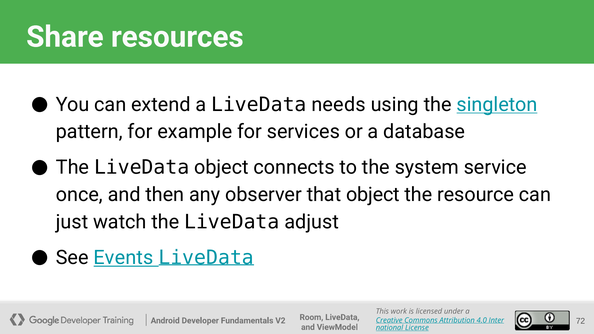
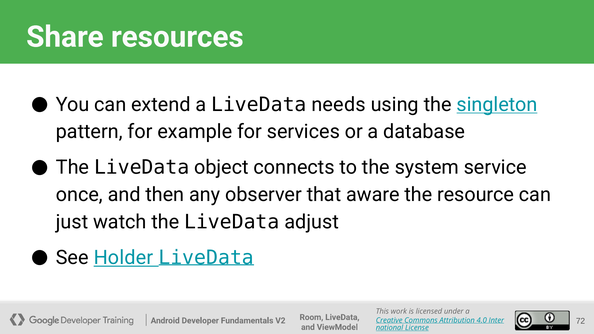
that object: object -> aware (373, 195)
Events: Events -> Holder (123, 258)
